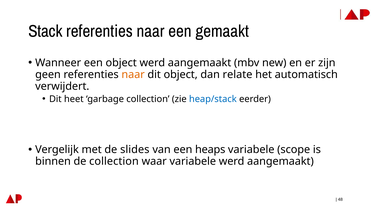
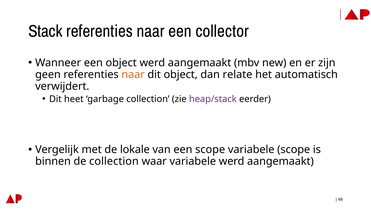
gemaakt: gemaakt -> collector (222, 31)
heap/stack colour: blue -> purple (213, 99)
slides: slides -> lokale (135, 149)
een heaps: heaps -> scope (210, 149)
